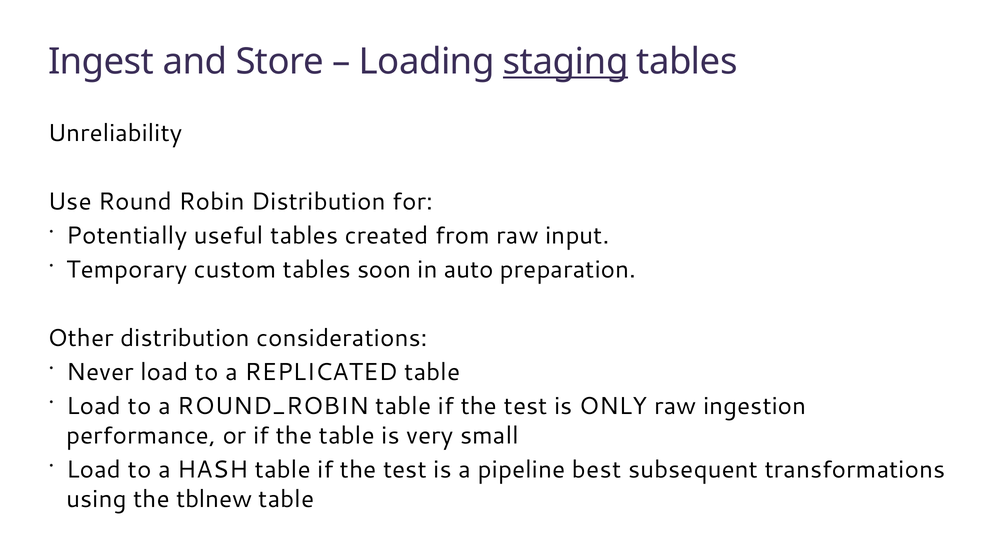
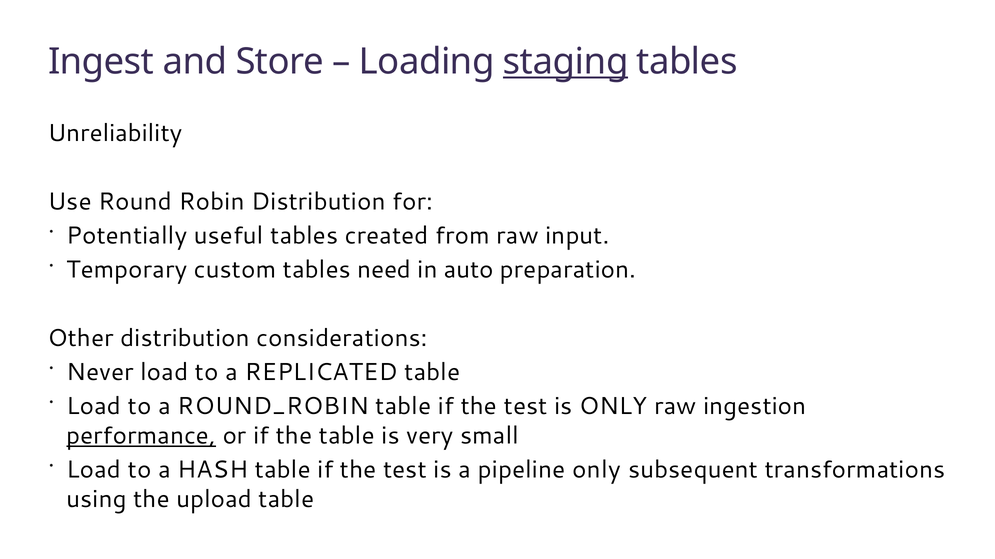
soon: soon -> need (384, 270)
performance underline: none -> present (141, 436)
pipeline best: best -> only (597, 470)
tblnew: tblnew -> upload (214, 500)
